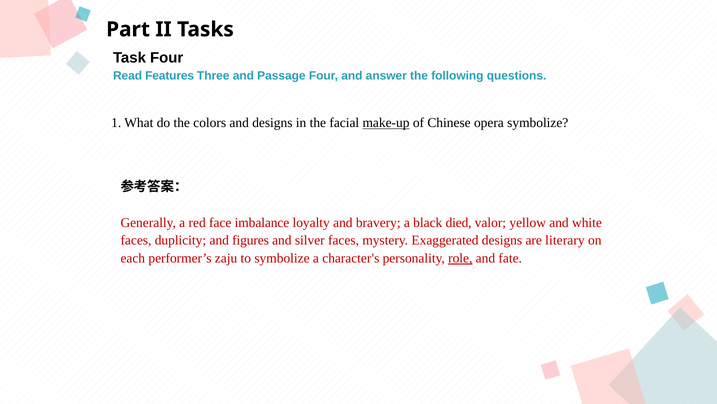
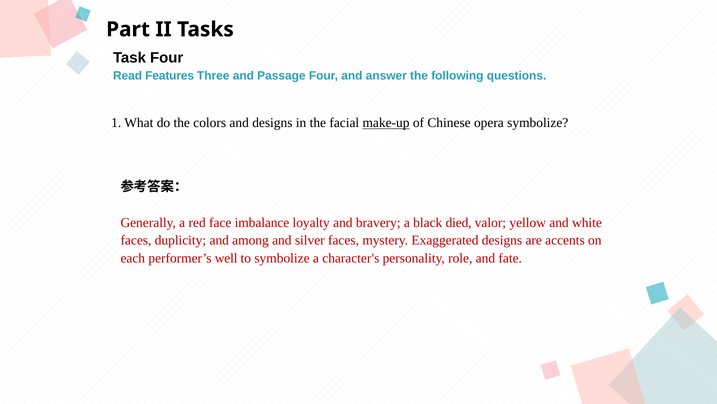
figures: figures -> among (251, 240)
literary: literary -> accents (565, 240)
zaju: zaju -> well (226, 258)
role underline: present -> none (460, 258)
